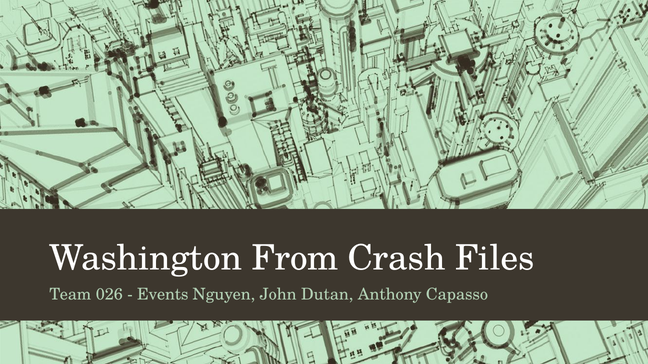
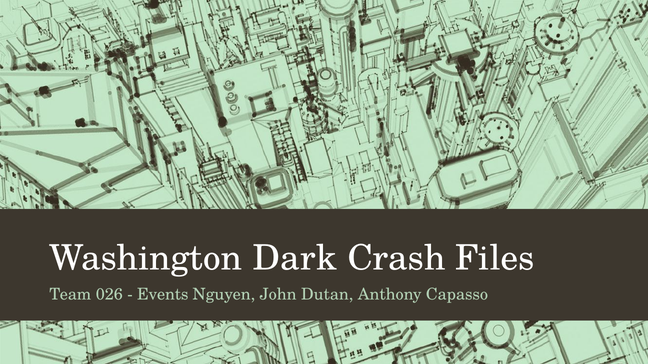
From: From -> Dark (295, 259)
